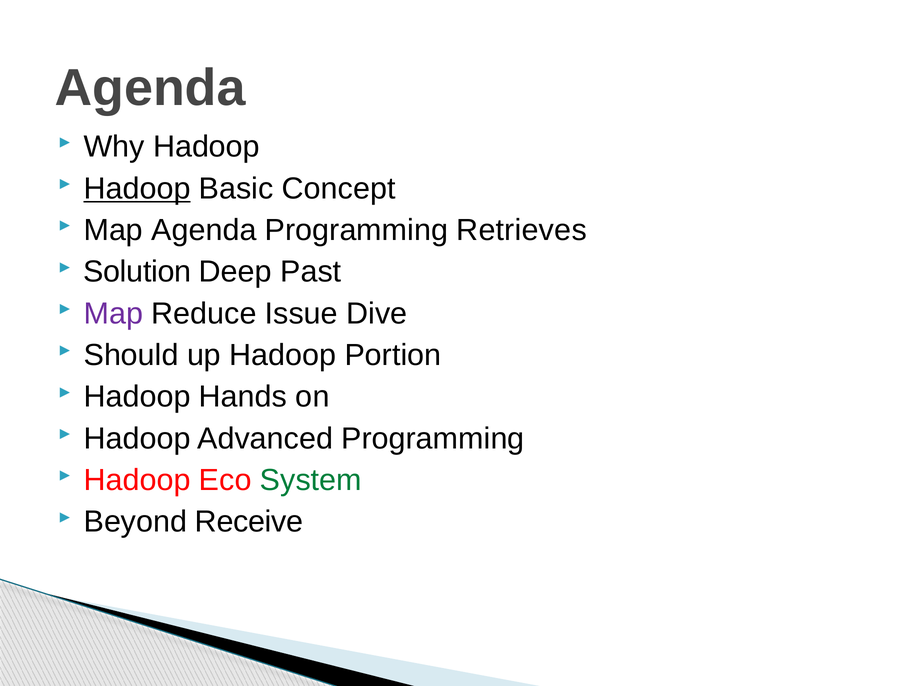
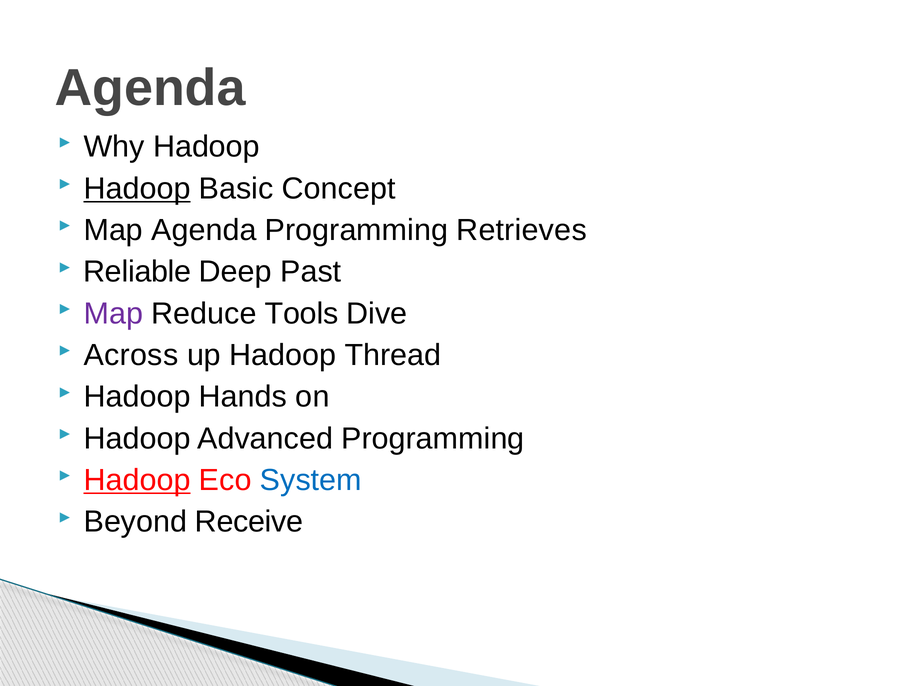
Solution: Solution -> Reliable (137, 272)
Issue: Issue -> Tools (302, 314)
Should: Should -> Across (131, 355)
Portion: Portion -> Thread (393, 355)
Hadoop underline: none -> present (137, 480)
System colour: green -> blue (311, 480)
